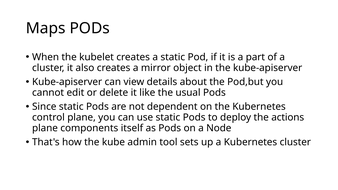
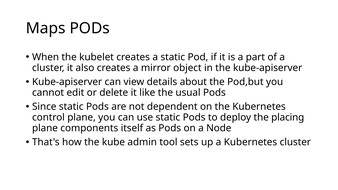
actions: actions -> placing (288, 117)
